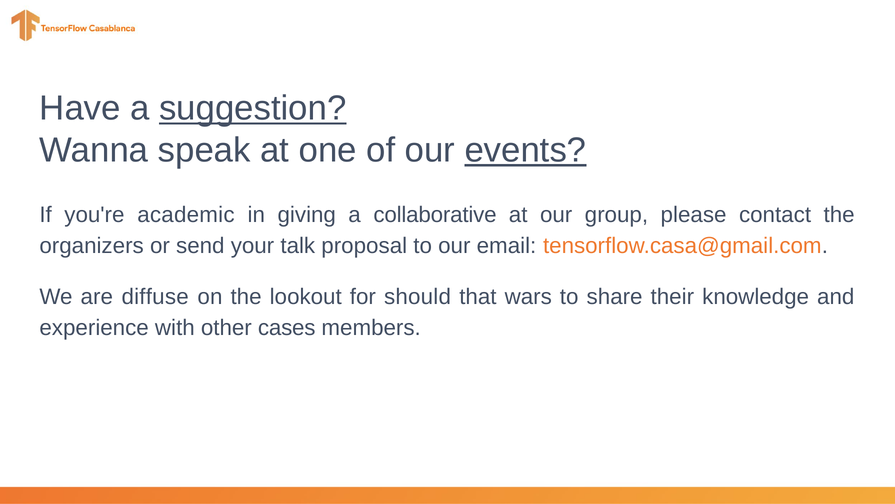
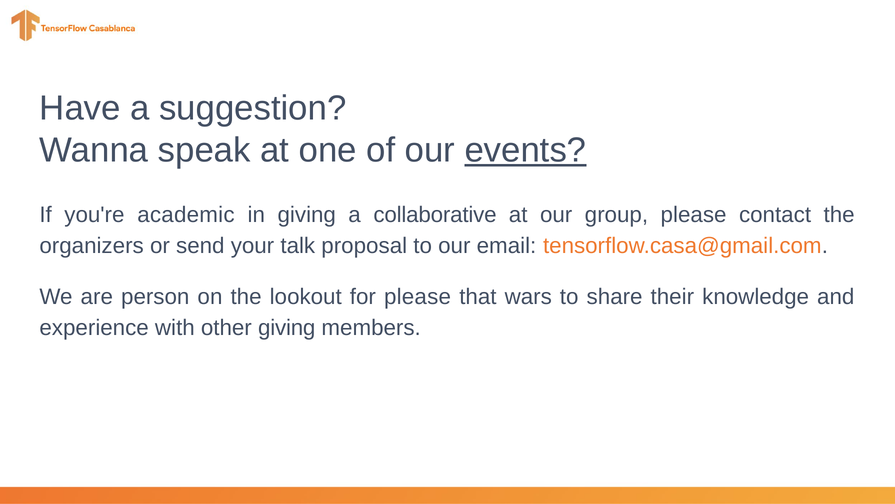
suggestion underline: present -> none (253, 108)
diffuse: diffuse -> person (155, 296)
for should: should -> please (417, 296)
other cases: cases -> giving (287, 327)
